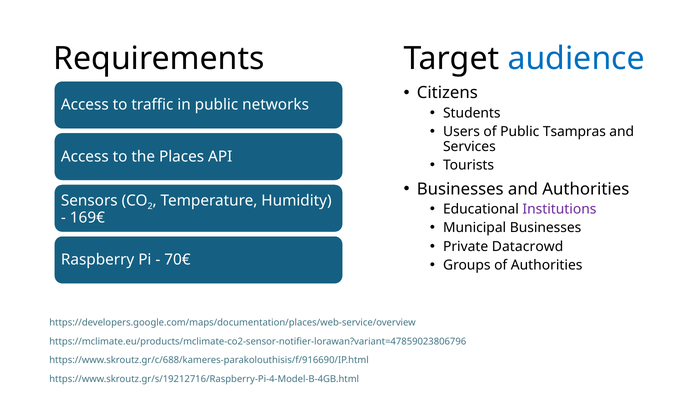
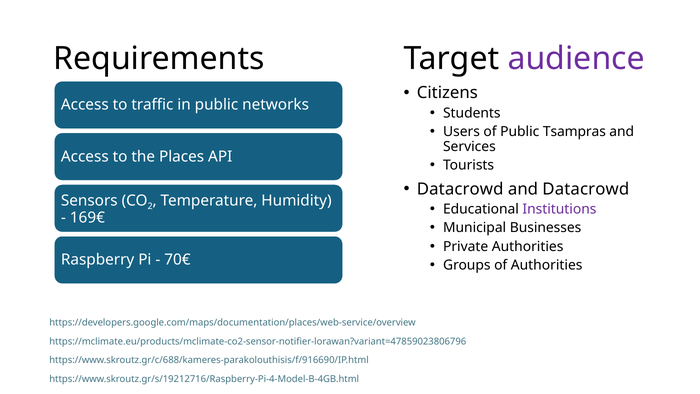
audience colour: blue -> purple (576, 59)
Businesses: Businesses -> Datacrowd (460, 189)
and Authorities: Authorities -> Datacrowd (586, 189)
Private Datacrowd: Datacrowd -> Authorities (528, 246)
